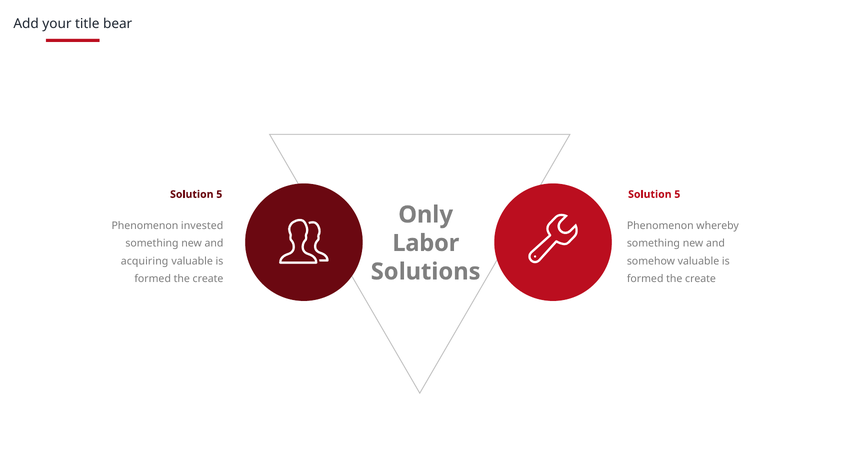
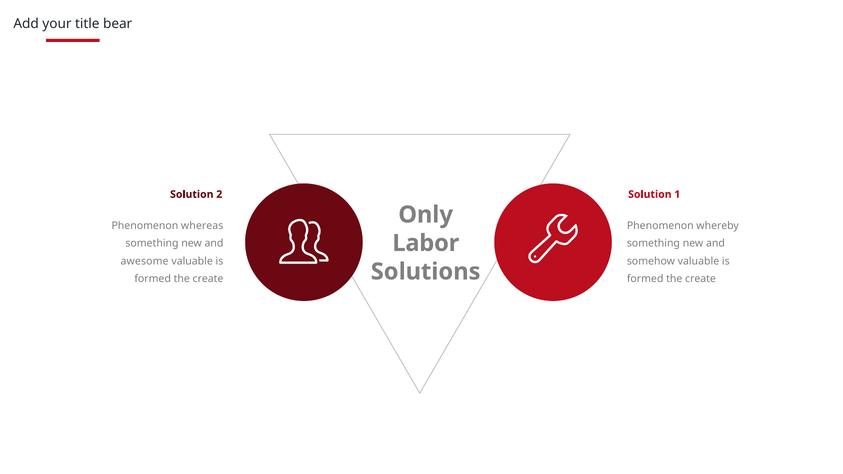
5: 5 -> 2 (219, 194)
5: 5 -> 1 (677, 194)
invested: invested -> whereas (202, 226)
acquiring: acquiring -> awesome (145, 261)
